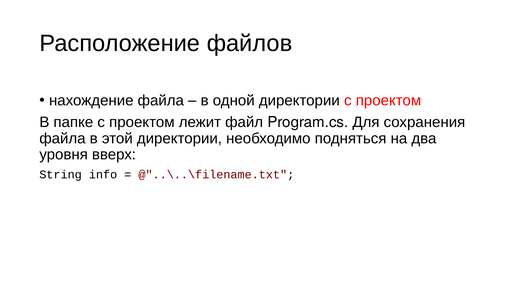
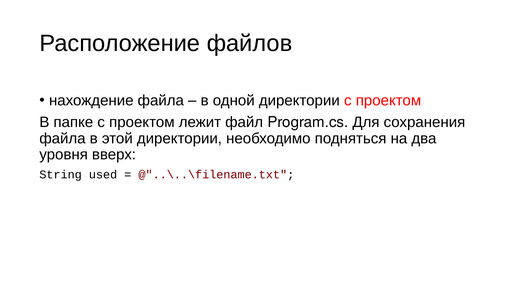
info: info -> used (103, 175)
